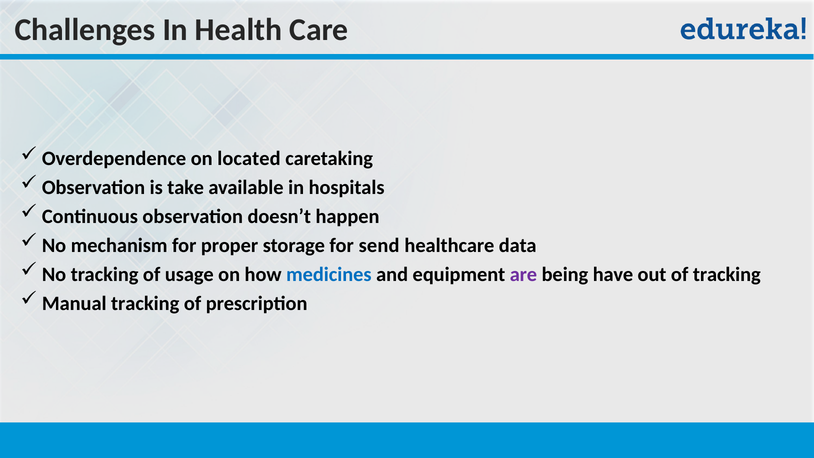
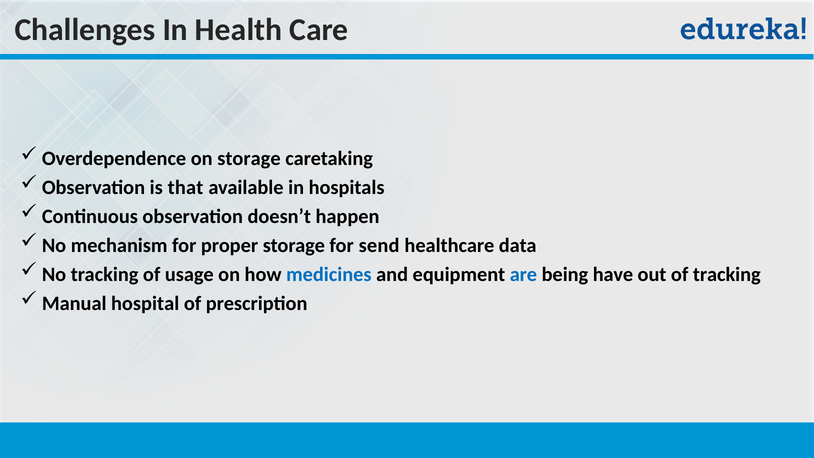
on located: located -> storage (249, 159)
take: take -> that (185, 188)
are colour: purple -> blue (523, 274)
Manual tracking: tracking -> hospital (145, 303)
